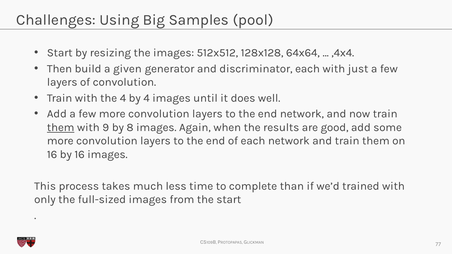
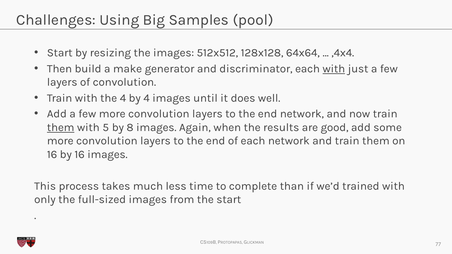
given: given -> make (128, 69)
with underline: none -> present (334, 69)
9: 9 -> 5 (106, 127)
